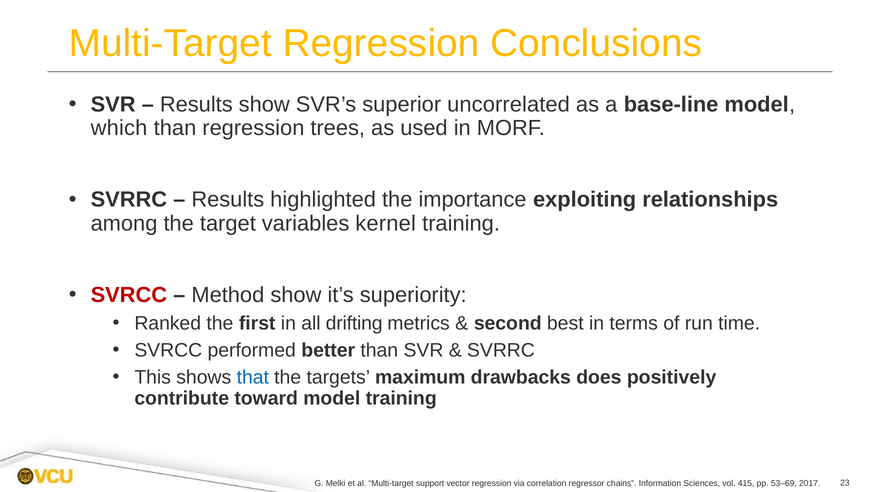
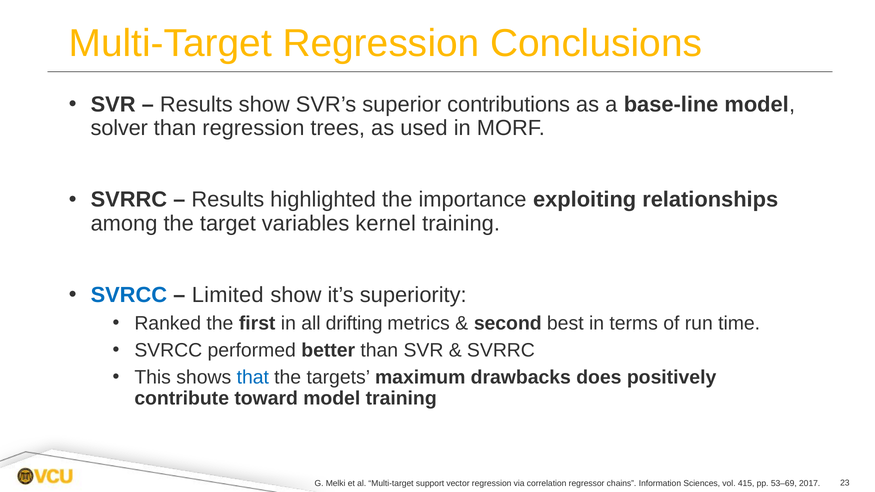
uncorrelated: uncorrelated -> contributions (509, 105)
which: which -> solver (119, 128)
SVRCC colour: red -> blue (129, 295)
Method: Method -> Limited (228, 295)
